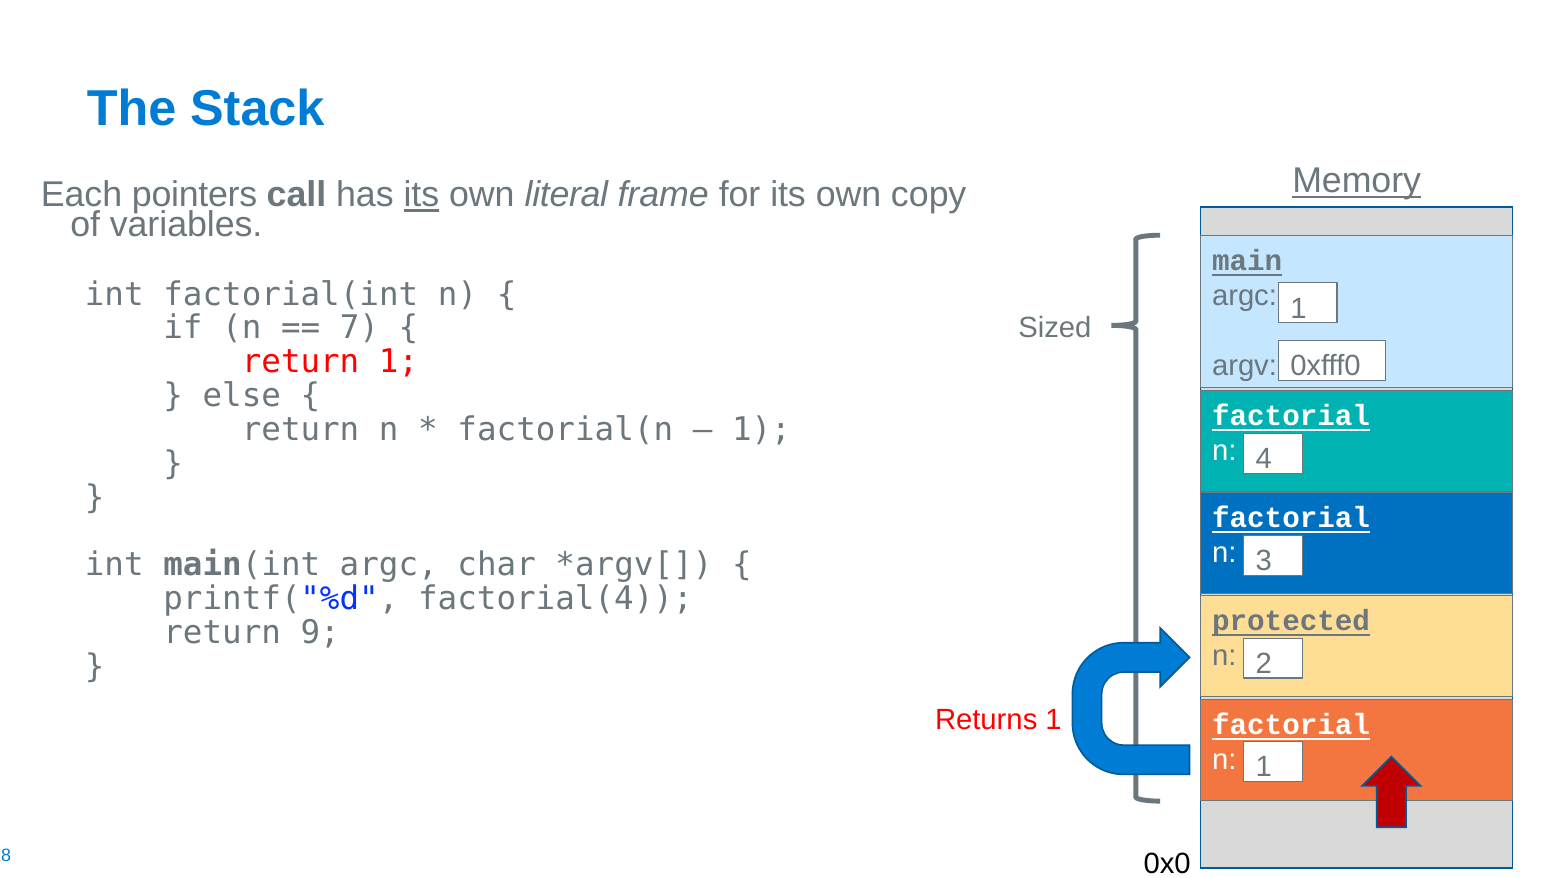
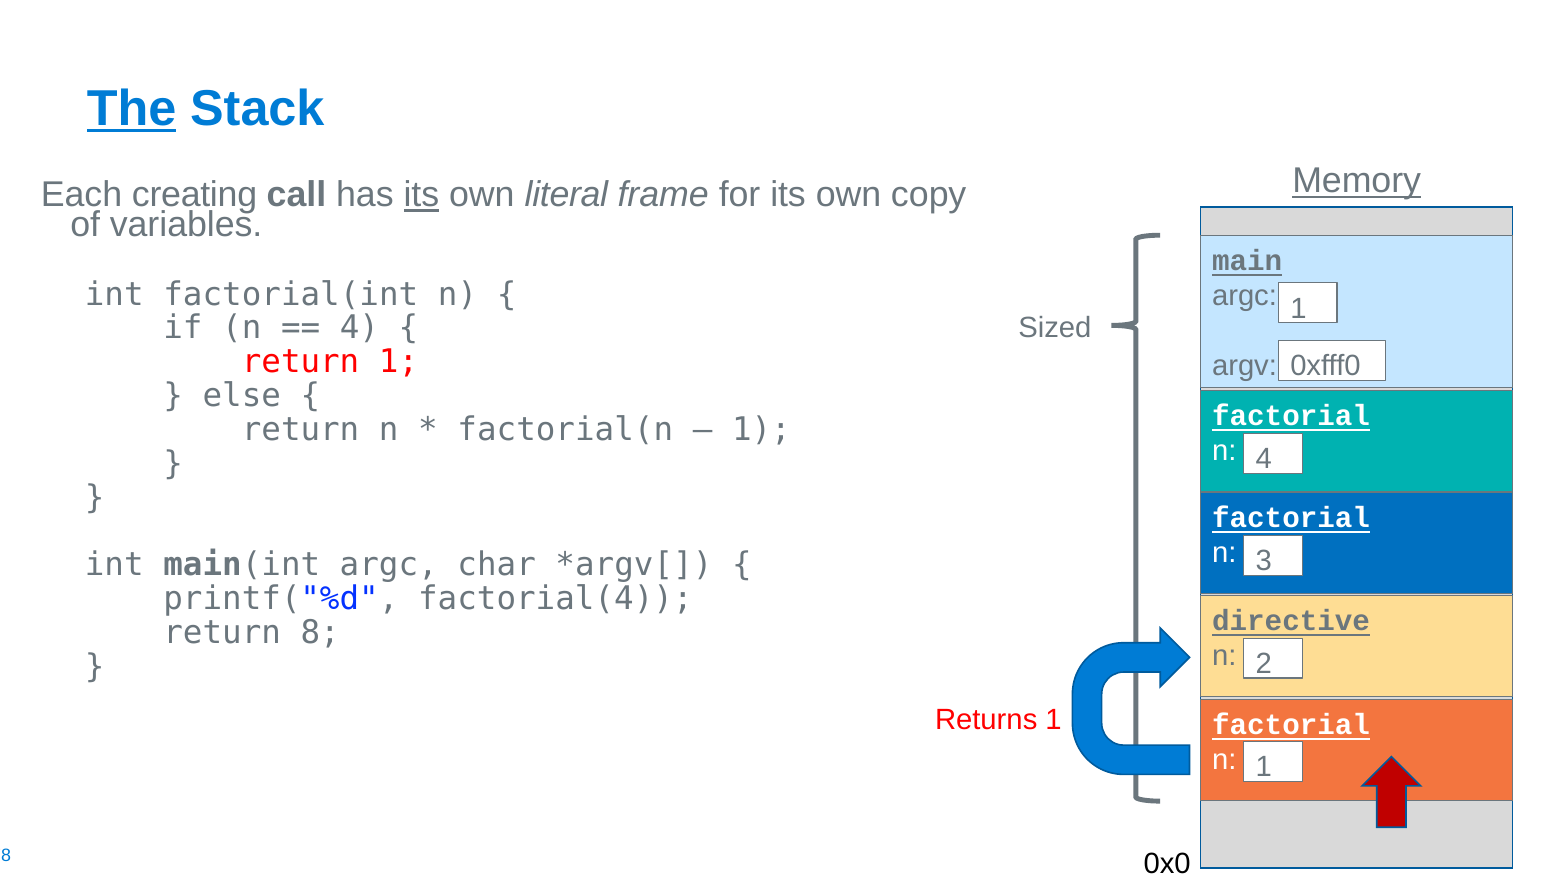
The underline: none -> present (132, 109)
pointers: pointers -> creating (195, 195)
7: 7 -> 4 (359, 328)
protected: protected -> directive (1291, 620)
9: 9 -> 8 (320, 632)
